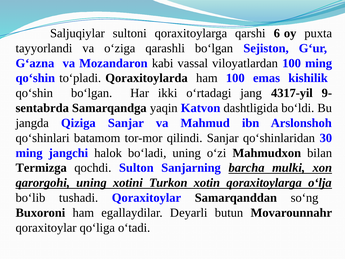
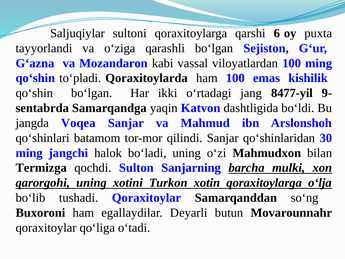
4317-yil: 4317-yil -> 8477-yil (292, 93)
Qiziga: Qiziga -> Voqеa (78, 123)
